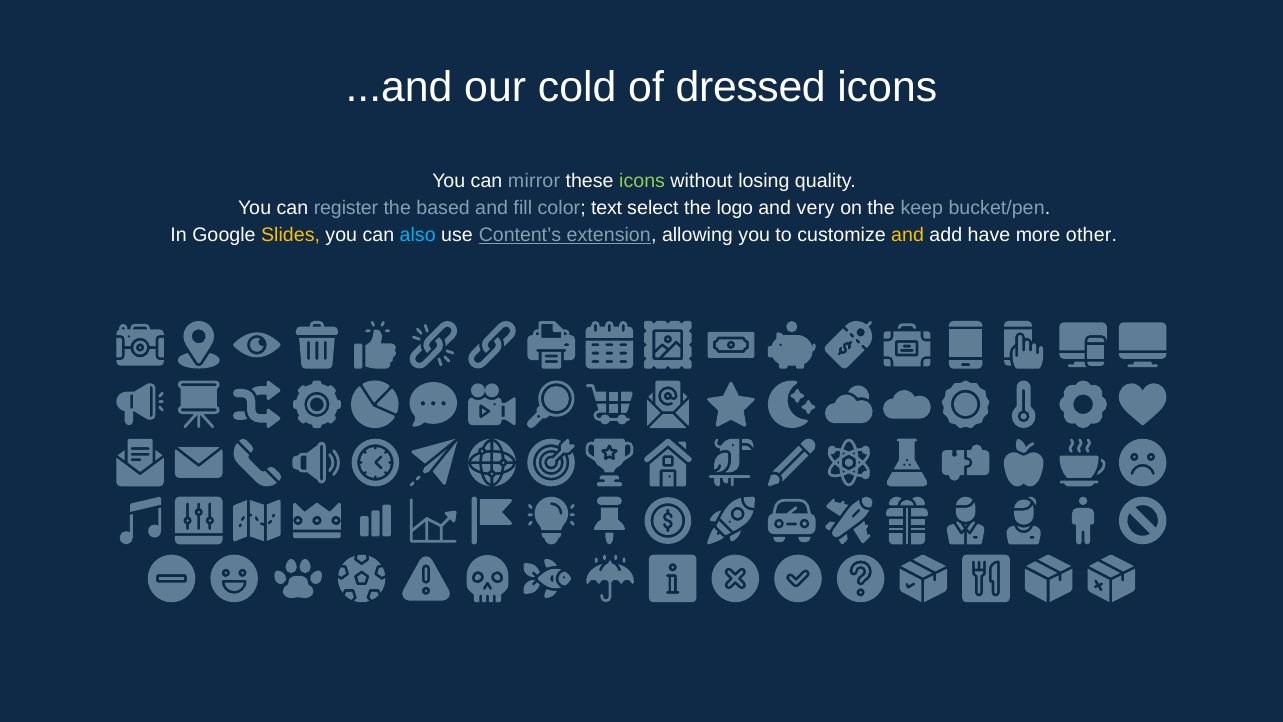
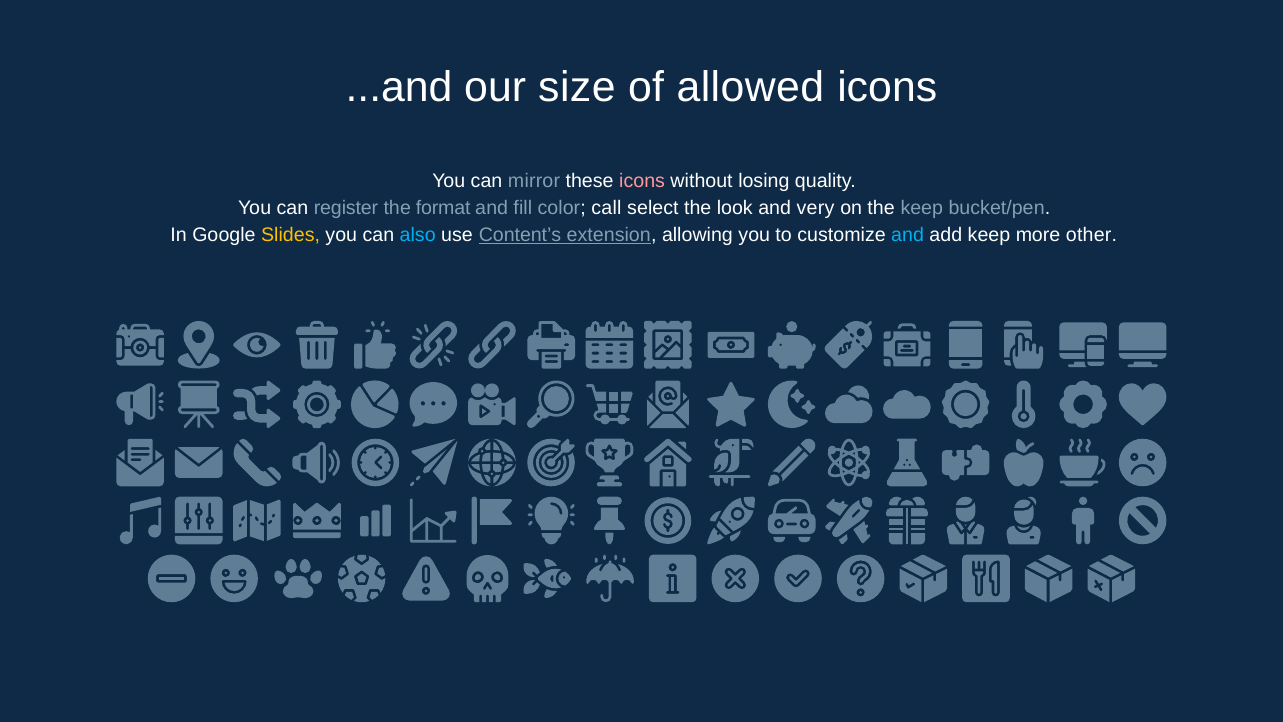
cold: cold -> size (577, 87)
dressed: dressed -> allowed (750, 87)
icons colour: light green -> pink (642, 181)
based: based -> format (443, 208)
text: text -> call (606, 208)
logo: logo -> look (735, 208)
and colour: yellow -> light blue (907, 235)
add have: have -> keep (989, 235)
